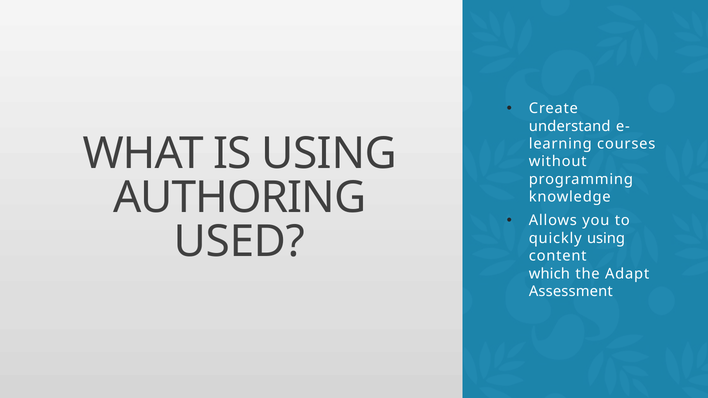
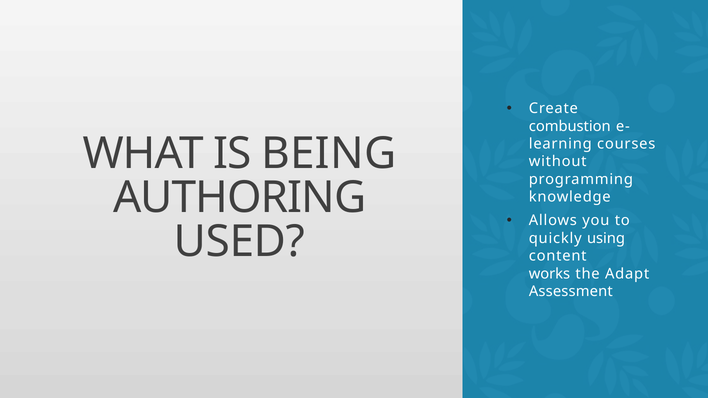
understand: understand -> combustion (570, 126)
IS USING: USING -> BEING (329, 154)
which: which -> works (549, 274)
